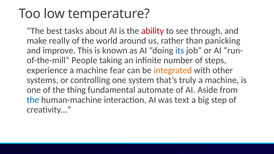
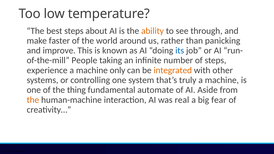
best tasks: tasks -> steps (74, 31)
ability colour: red -> orange (153, 31)
really: really -> faster (59, 41)
fear: fear -> only (118, 70)
the colour: blue -> orange (33, 100)
text: text -> real (182, 100)
step: step -> fear (219, 100)
